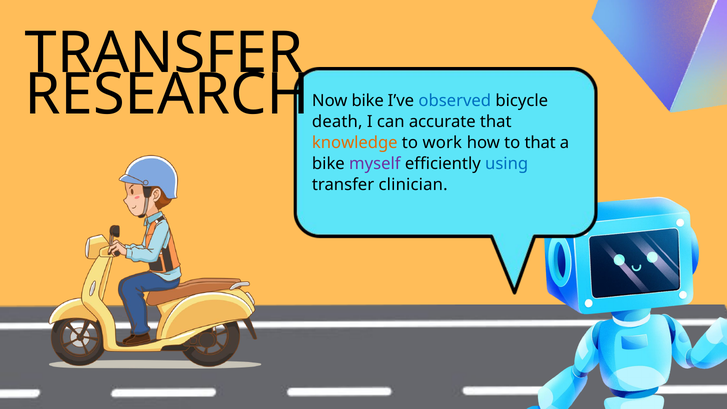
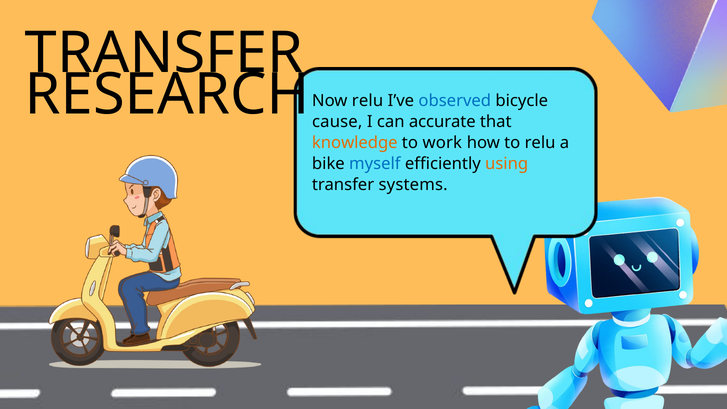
Now bike: bike -> relu (368, 101)
death: death -> cause (337, 122)
to that: that -> relu (540, 143)
myself colour: purple -> blue (375, 164)
using colour: blue -> orange (507, 164)
clinician: clinician -> systems (413, 185)
